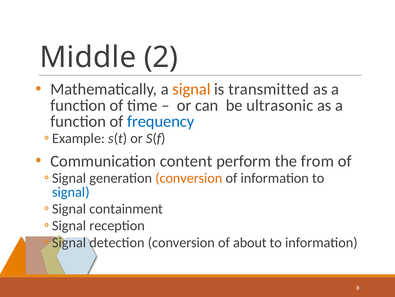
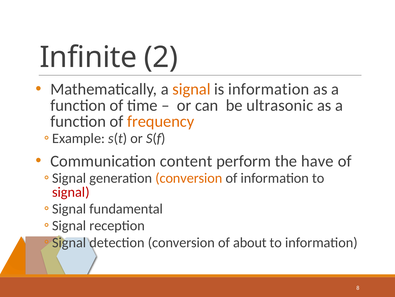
Middle: Middle -> Infinite (88, 57)
is transmitted: transmitted -> information (269, 89)
frequency colour: blue -> orange (161, 121)
from: from -> have (317, 161)
signal colour: blue -> red (71, 192)
containment: containment -> fundamental (126, 208)
